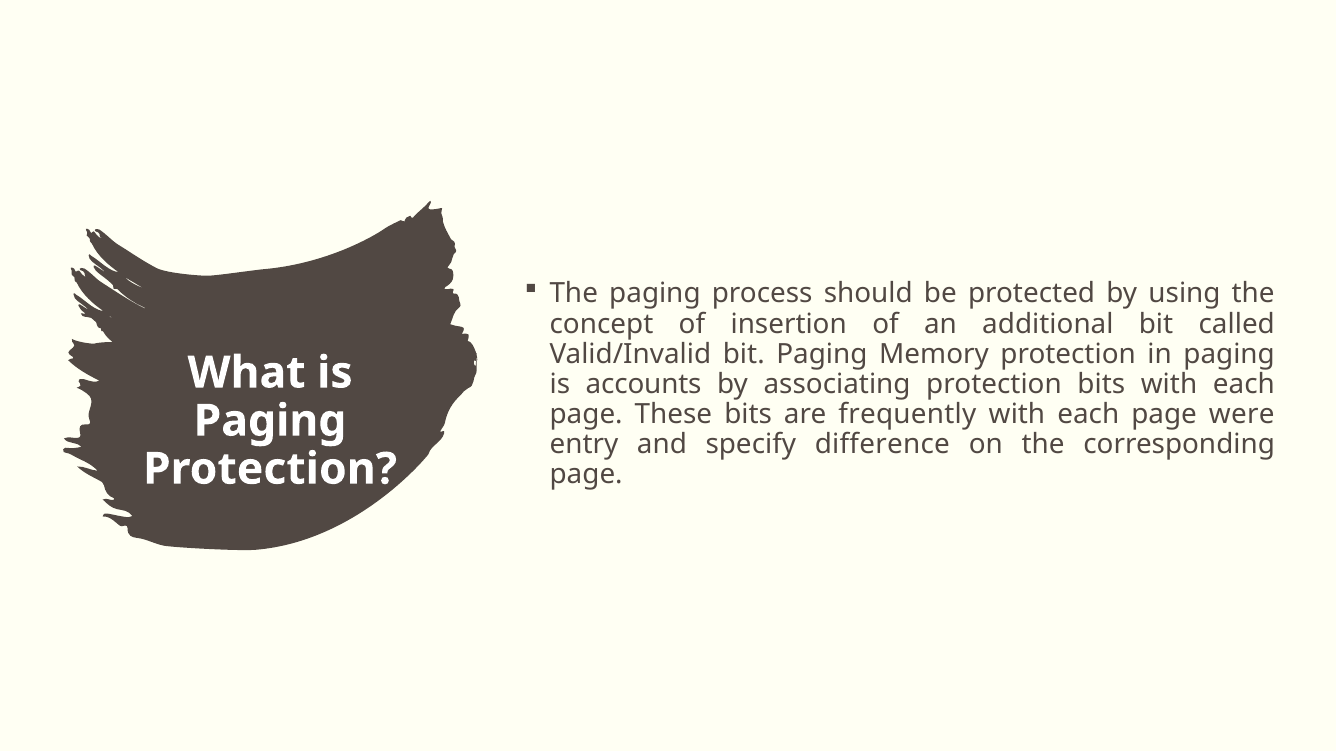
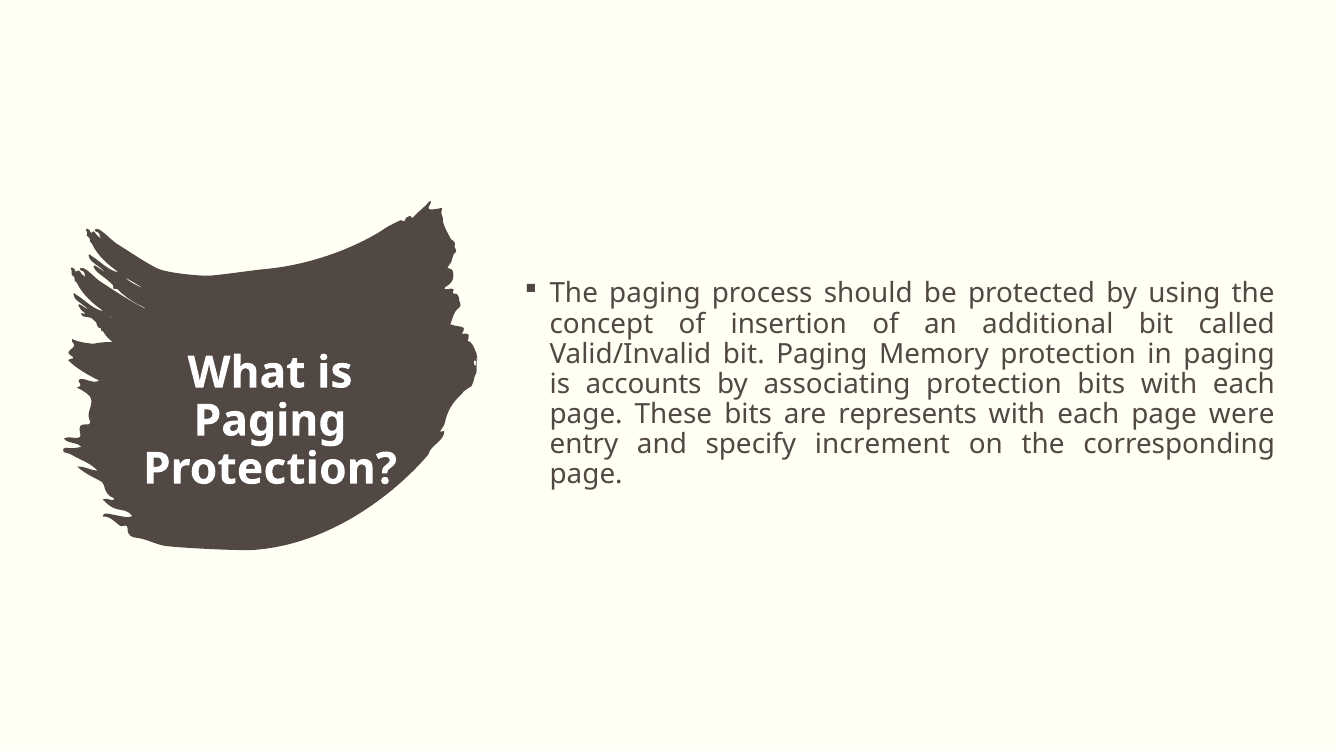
frequently: frequently -> represents (908, 414)
difference: difference -> increment (882, 444)
